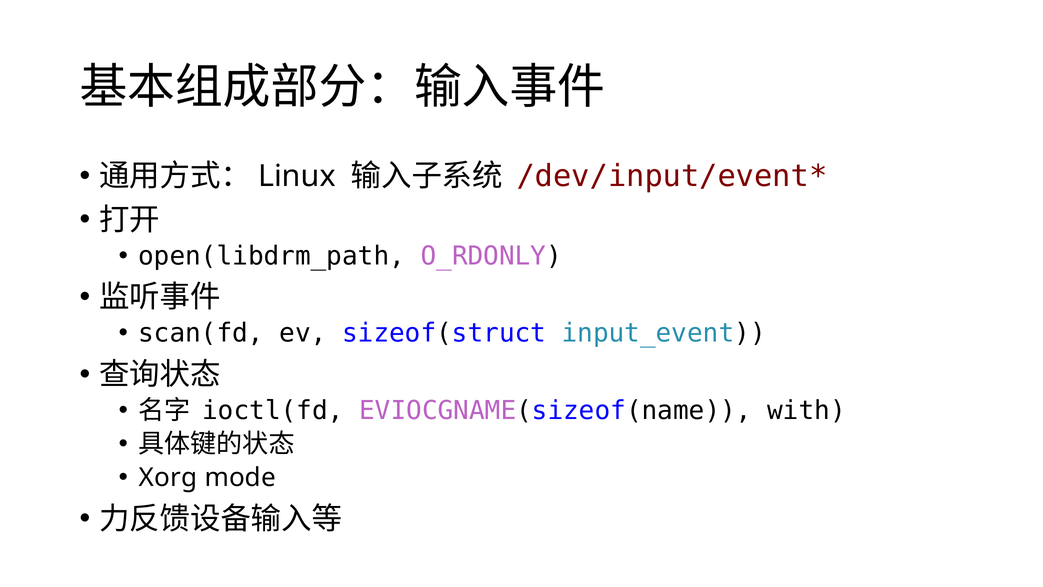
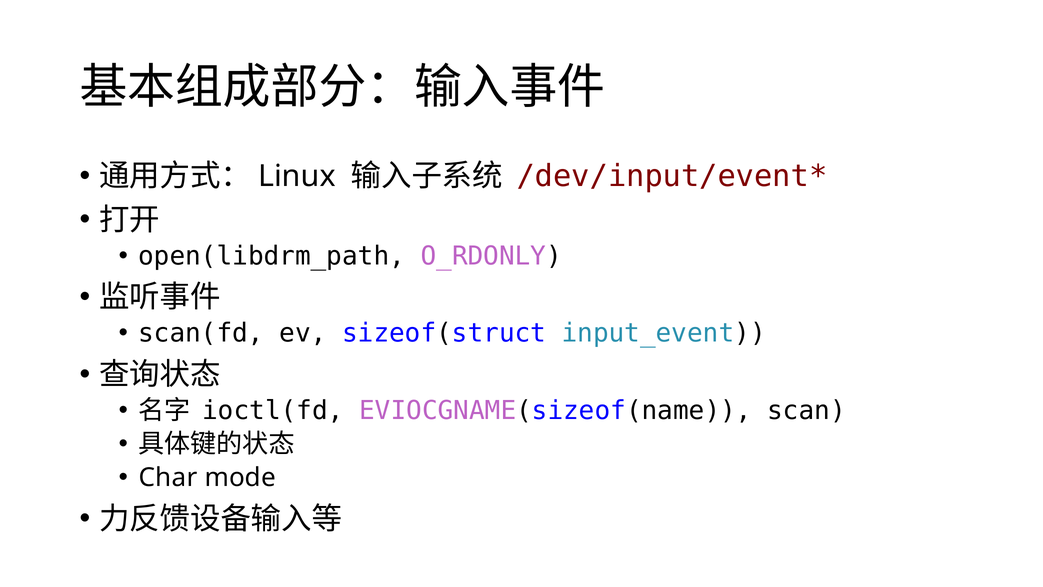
with: with -> scan (806, 410)
Xorg: Xorg -> Char (168, 478)
